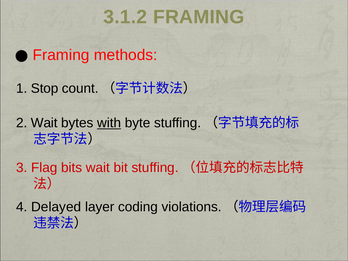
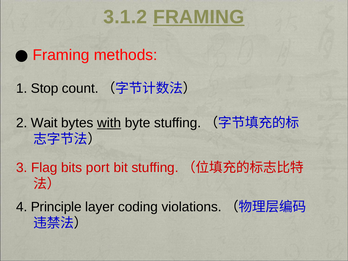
FRAMING underline: none -> present (199, 17)
bits wait: wait -> port (98, 168)
Delayed: Delayed -> Principle (56, 207)
